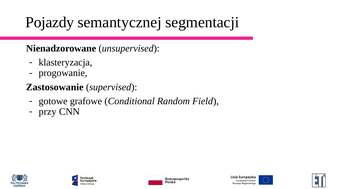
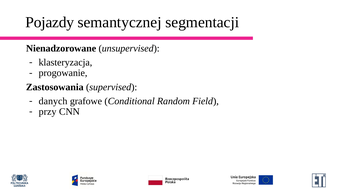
Zastosowanie: Zastosowanie -> Zastosowania (55, 87)
gotowe: gotowe -> danych (53, 101)
